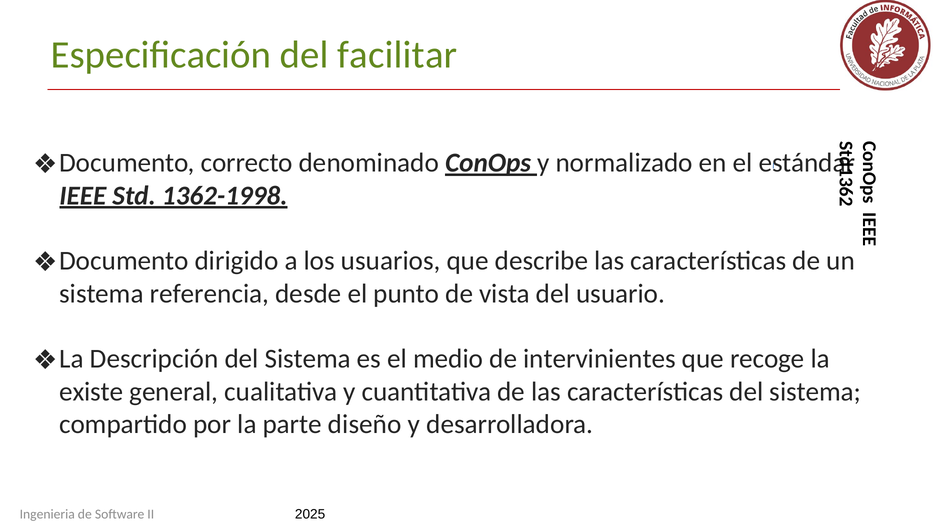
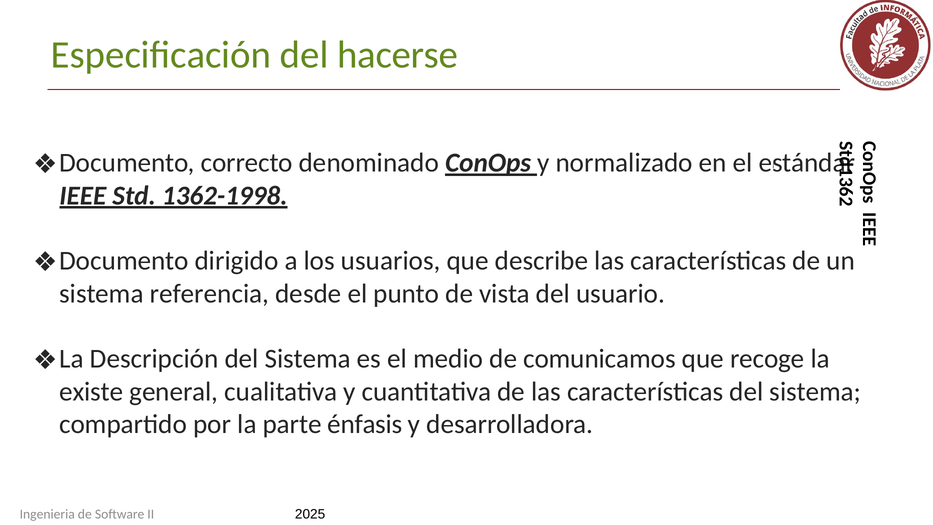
facilitar: facilitar -> hacerse (398, 55)
intervinientes: intervinientes -> comunicamos (599, 359)
diseño: diseño -> énfasis (365, 424)
